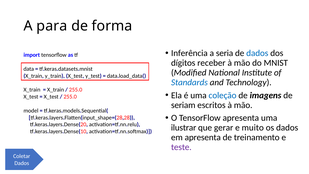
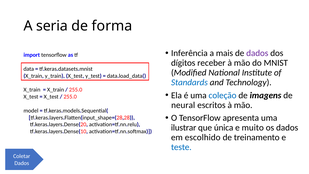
para: para -> seria (52, 26)
seria: seria -> mais (225, 53)
dados colour: blue -> purple (257, 53)
seriam: seriam -> neural (183, 105)
gerar: gerar -> única (224, 128)
em apresenta: apresenta -> escolhido (203, 137)
teste colour: purple -> blue (181, 147)
